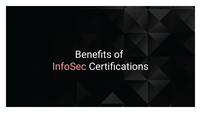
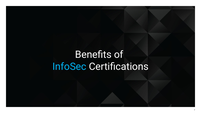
InfoSec colour: pink -> light blue (69, 67)
